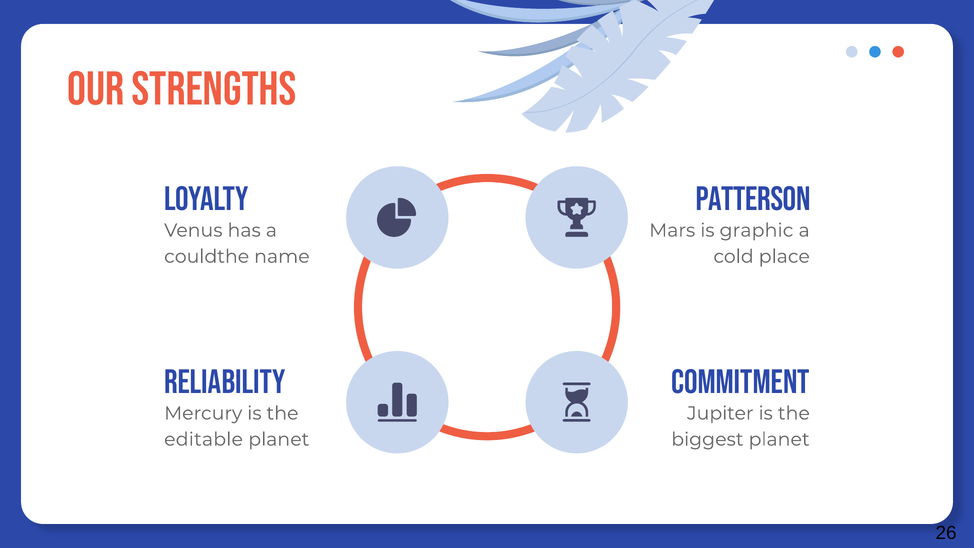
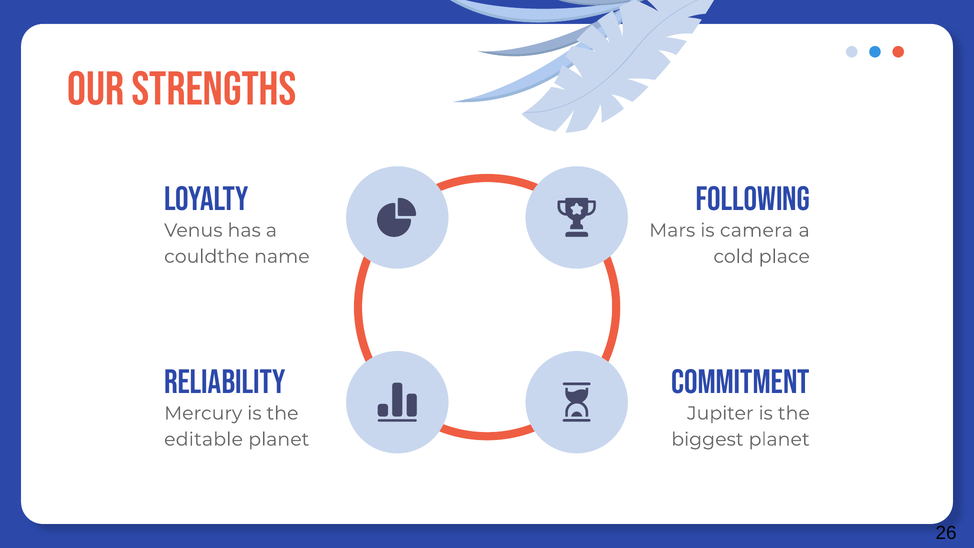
PATTERSON: PATTERSON -> FOLLOWING (753, 199)
graphic: graphic -> camera (756, 230)
